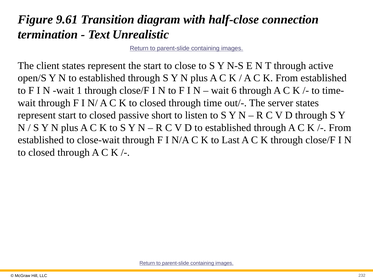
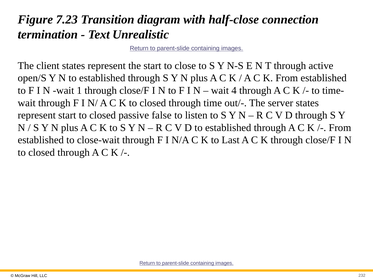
9.61: 9.61 -> 7.23 (67, 20)
6: 6 -> 4 (234, 91)
short: short -> false (162, 116)
